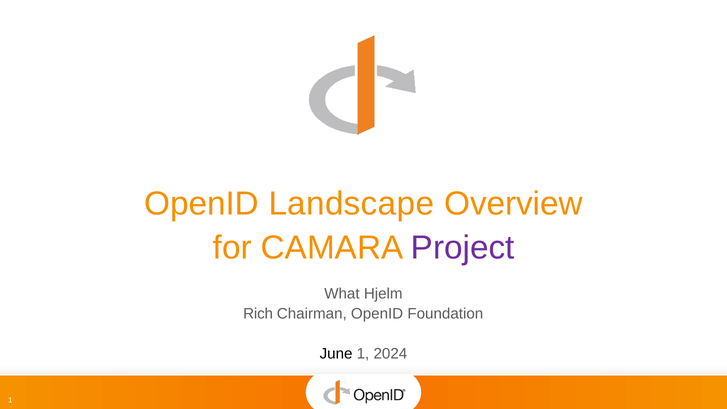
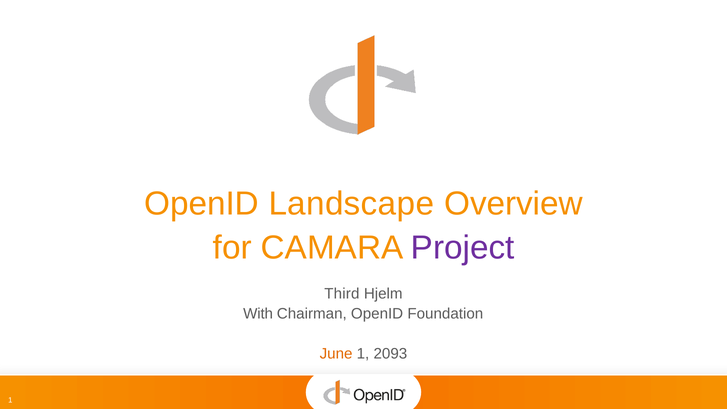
What: What -> Third (342, 294)
Rich: Rich -> With (258, 314)
June colour: black -> orange (336, 354)
2024: 2024 -> 2093 (390, 354)
